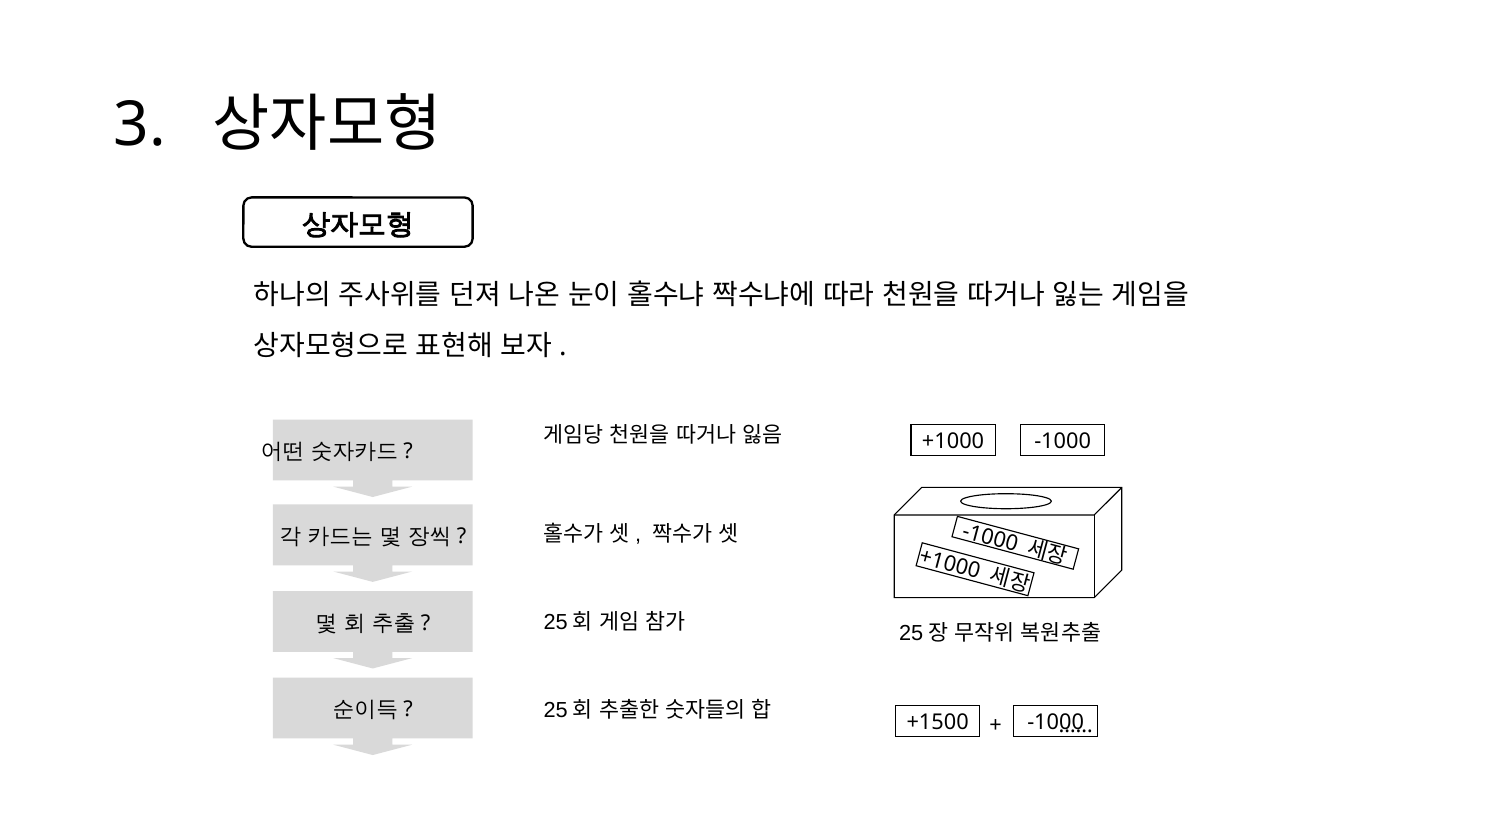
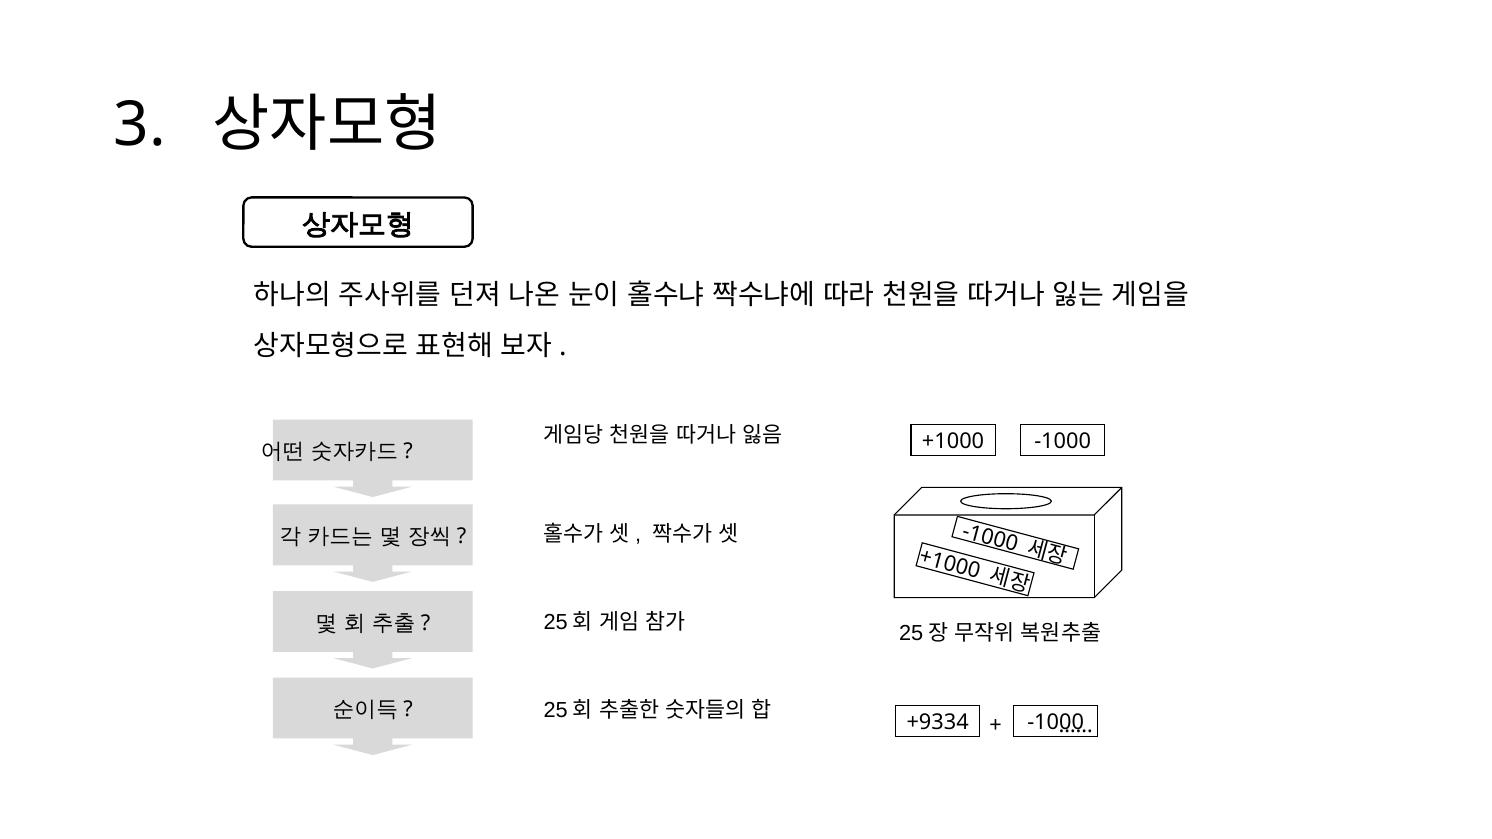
+1500: +1500 -> +9334 (938, 723)
